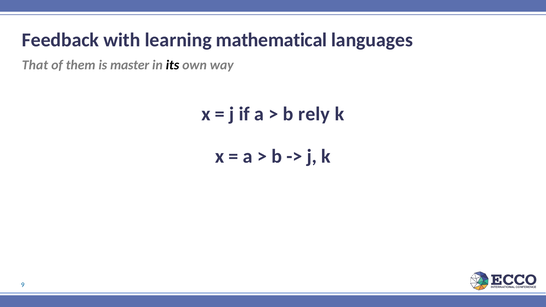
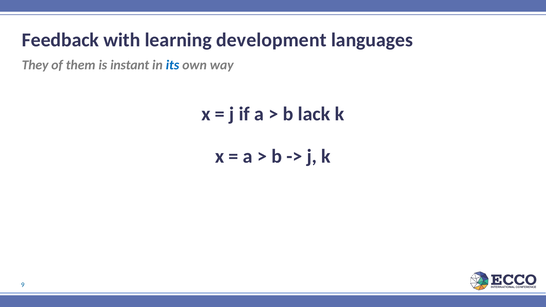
mathematical: mathematical -> development (271, 40)
That: That -> They (35, 65)
master: master -> instant (130, 65)
its colour: black -> blue (173, 65)
rely: rely -> lack (314, 114)
